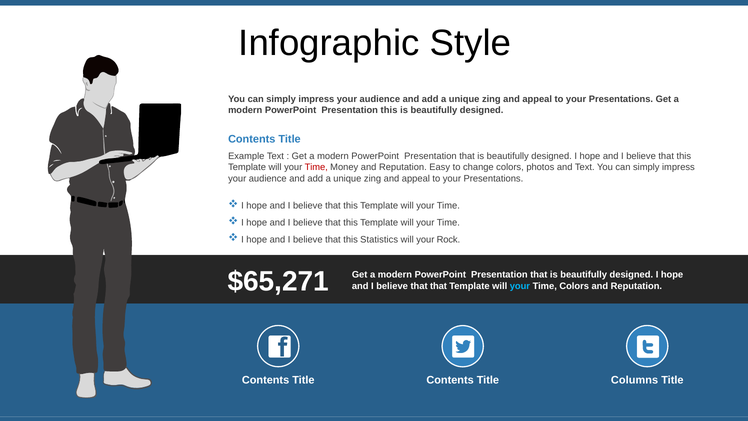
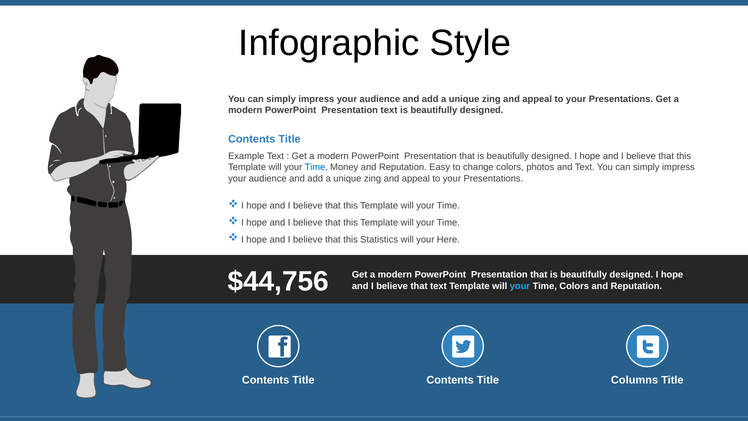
Presentation this: this -> text (389, 110)
Time colour: red -> blue (316, 167)
Rock: Rock -> Here (448, 239)
$65,271: $65,271 -> $44,756 (278, 281)
that that: that -> text (438, 286)
